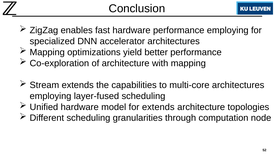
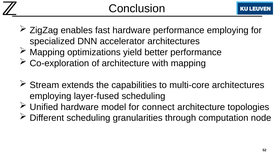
for extends: extends -> connect (158, 107)
